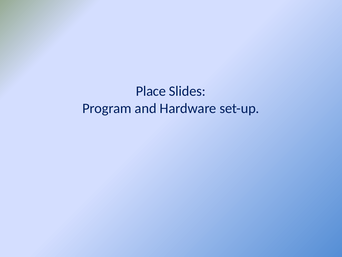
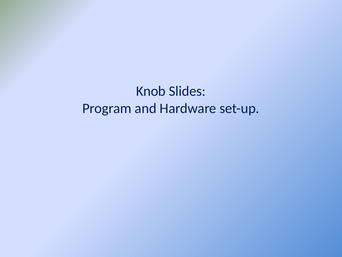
Place: Place -> Knob (151, 91)
